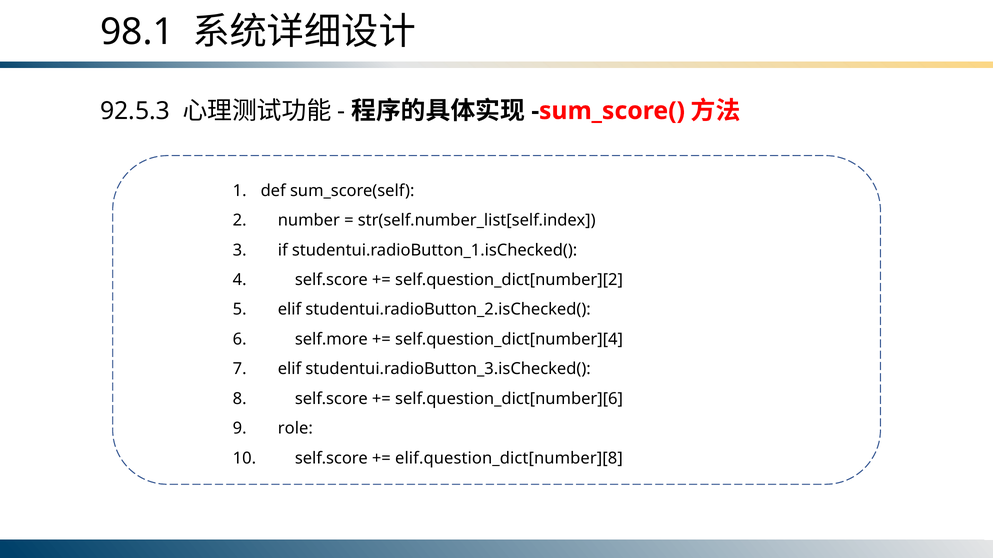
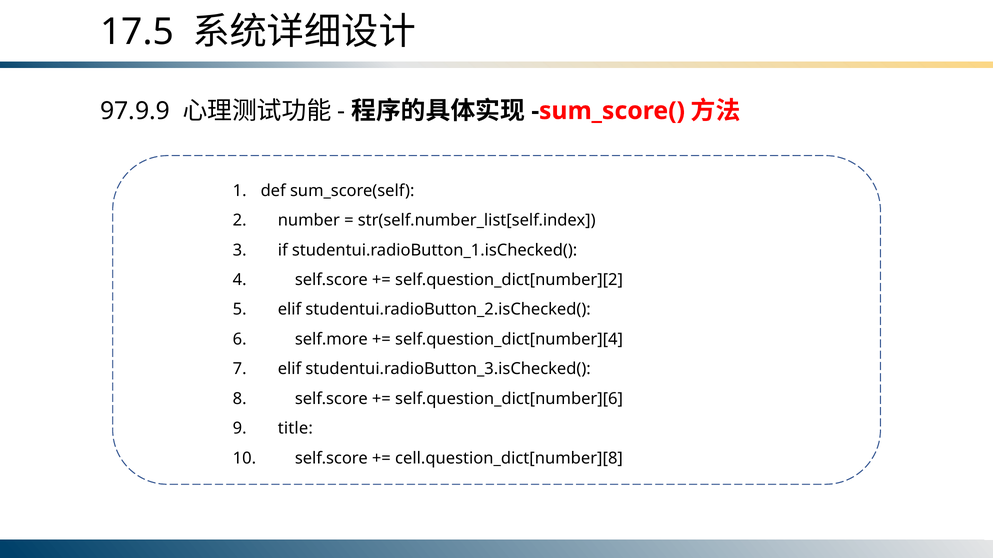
98.1: 98.1 -> 17.5 (137, 32)
92.5.3: 92.5.3 -> 97.9.9 (135, 111)
role: role -> title (295, 429)
elif.question_dict[number][8: elif.question_dict[number][8 -> cell.question_dict[number][8 (509, 459)
